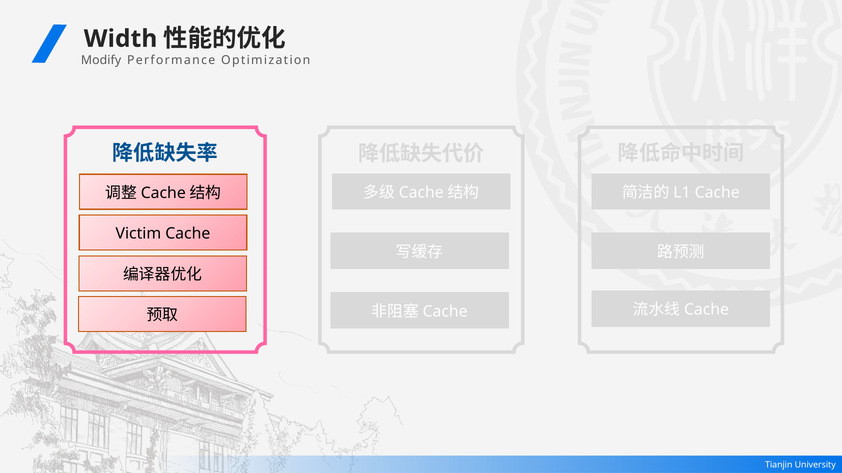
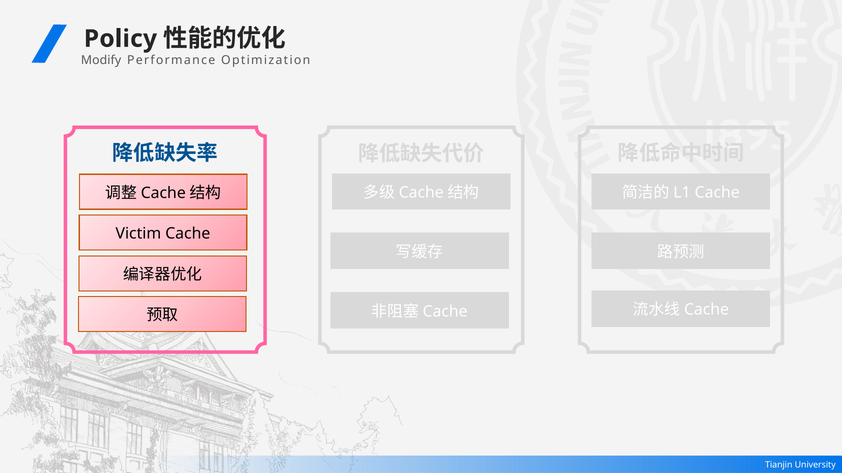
Width: Width -> Policy (120, 39)
